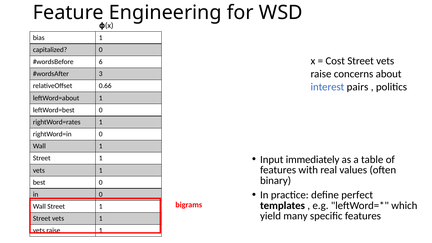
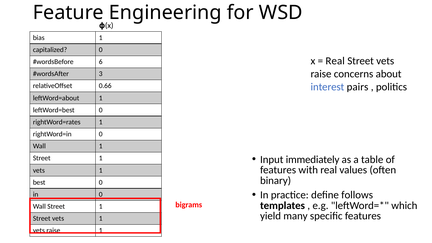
Cost: Cost -> Real (335, 61)
perfect: perfect -> follows (357, 195)
